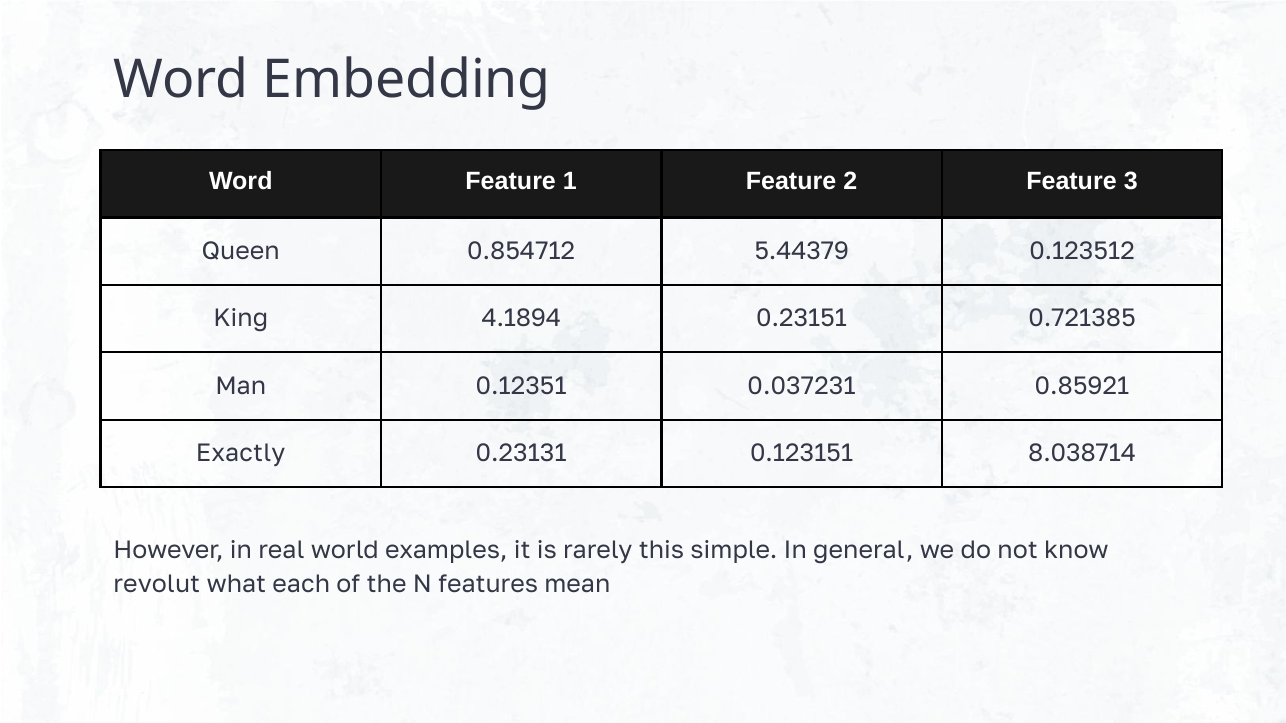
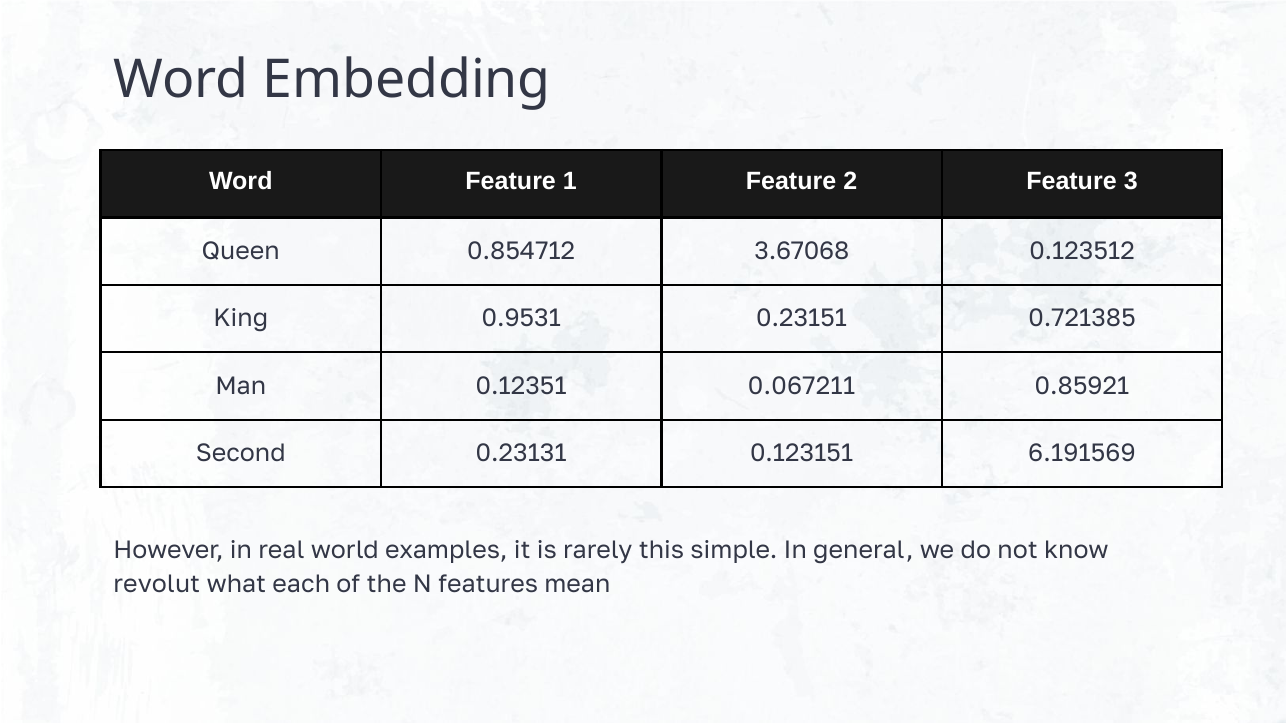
5.44379: 5.44379 -> 3.67068 (802, 251)
4.1894: 4.1894 -> 0.9531 (521, 319)
0.037231: 0.037231 -> 0.067211 (801, 386)
Exactly: Exactly -> Second (241, 454)
8.038714: 8.038714 -> 6.191569 (1082, 454)
